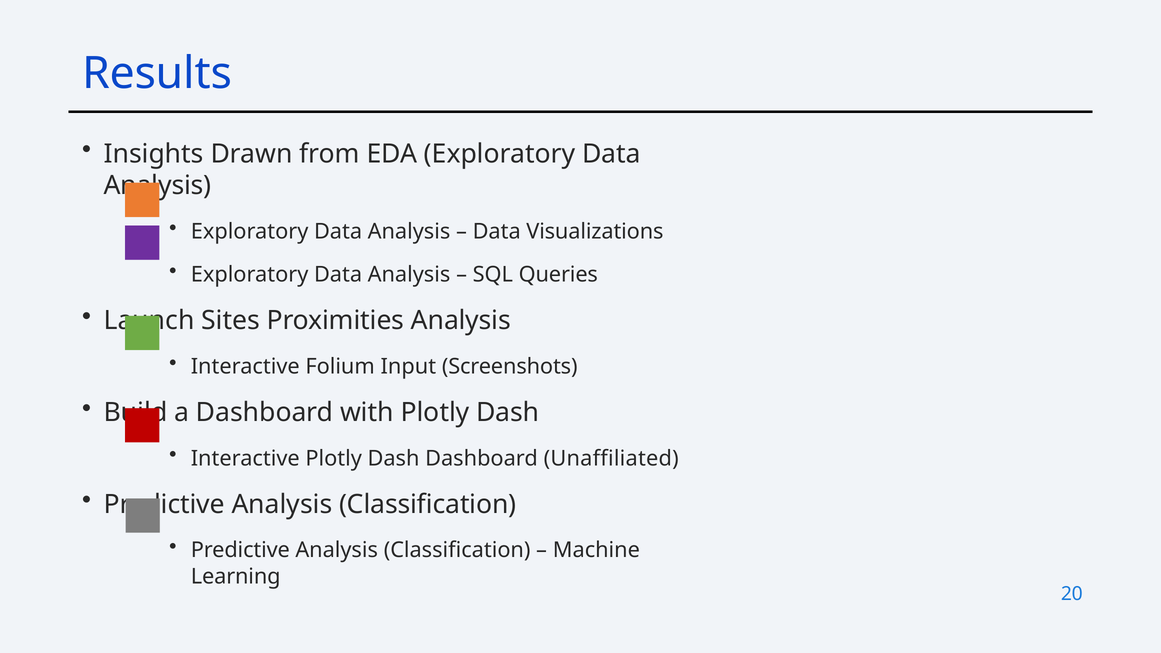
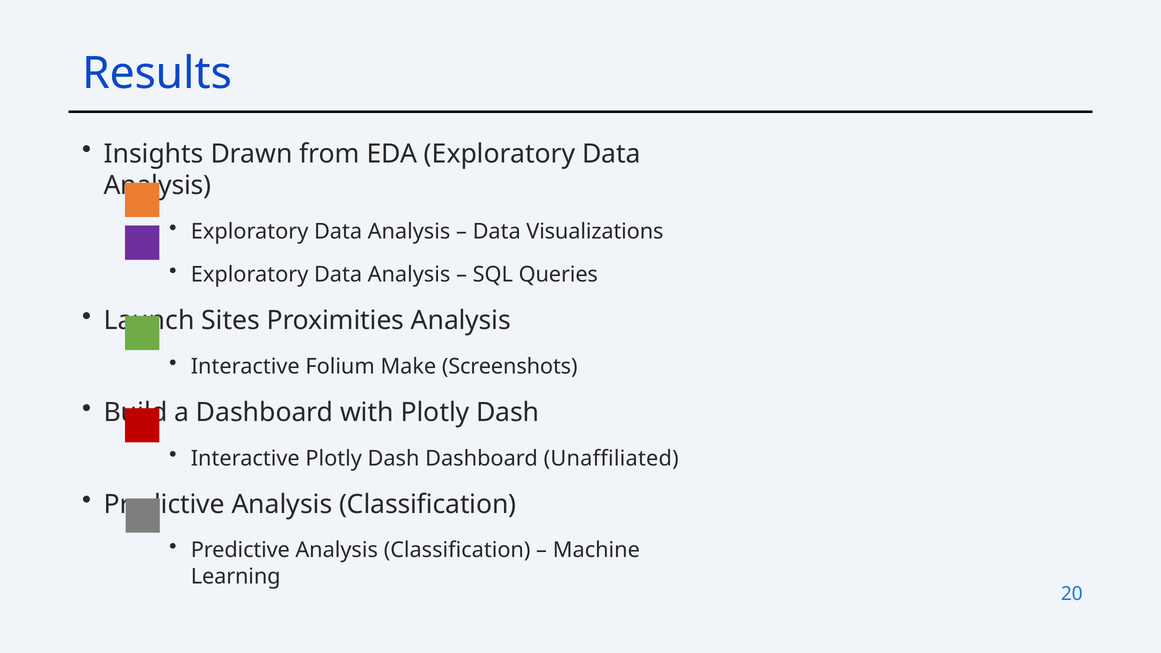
Input: Input -> Make (408, 366)
